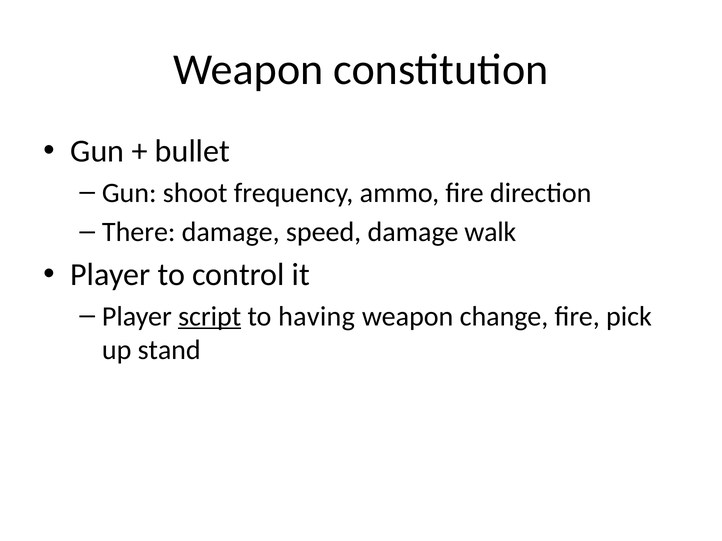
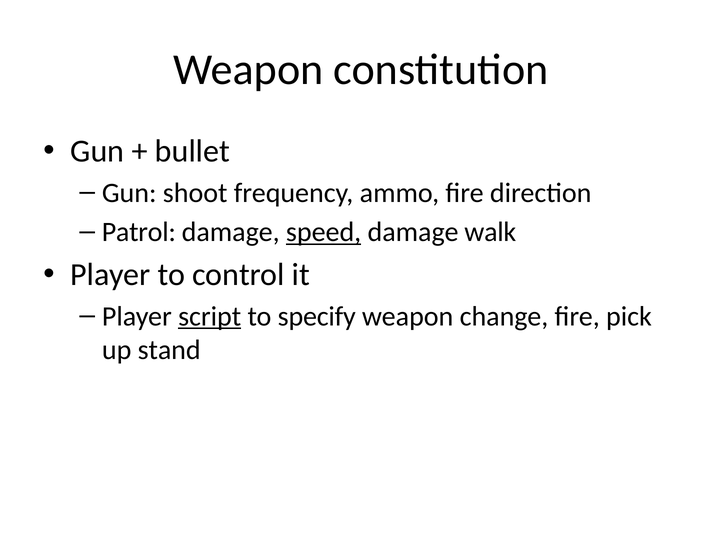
There: There -> Patrol (139, 232)
speed underline: none -> present (324, 232)
having: having -> specify (317, 317)
